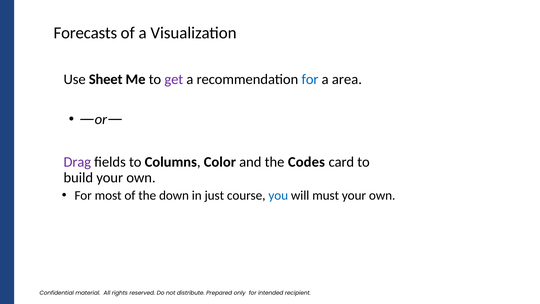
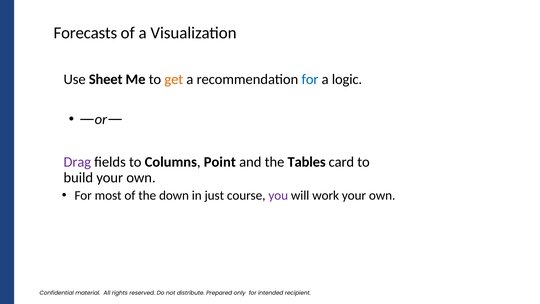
get colour: purple -> orange (174, 79)
area: area -> logic (347, 79)
Color: Color -> Point (220, 162)
Codes: Codes -> Tables (307, 162)
you colour: blue -> purple (278, 195)
must: must -> work (326, 195)
